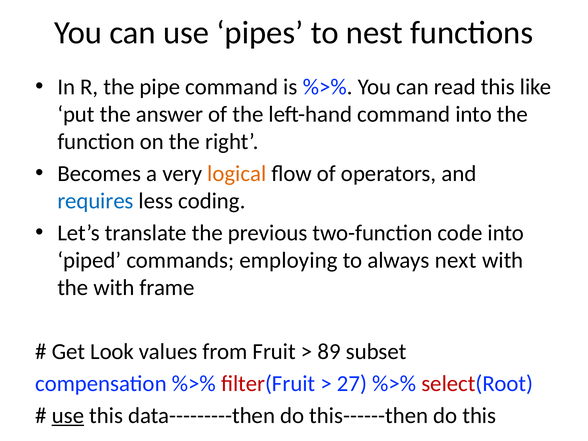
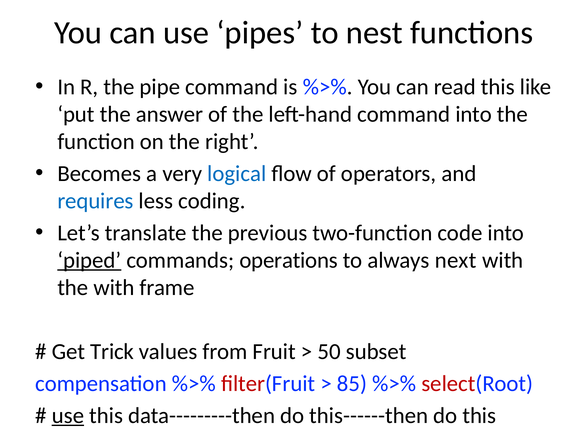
logical colour: orange -> blue (237, 174)
piped underline: none -> present (89, 260)
employing: employing -> operations (289, 260)
Look: Look -> Trick (112, 352)
89: 89 -> 50 (329, 352)
27: 27 -> 85 (352, 384)
